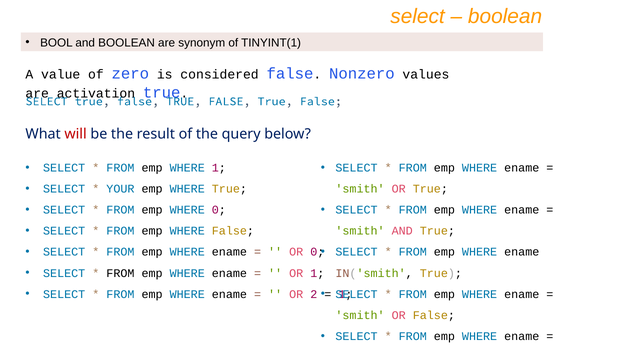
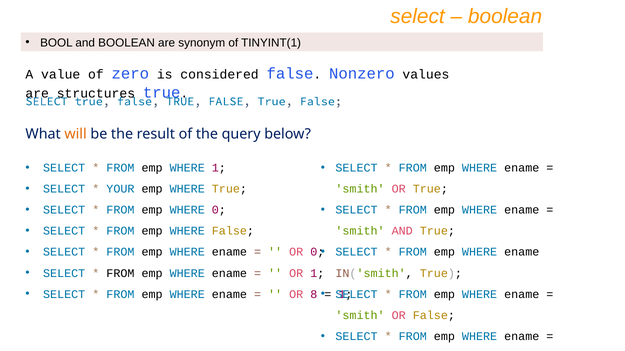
activation: activation -> structures (96, 93)
will colour: red -> orange (76, 134)
2: 2 -> 8 (314, 295)
